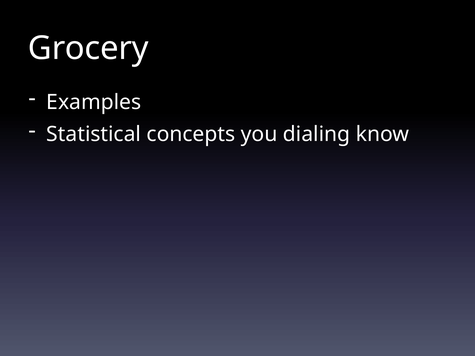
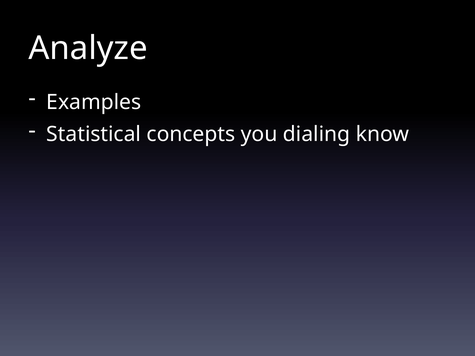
Grocery: Grocery -> Analyze (88, 48)
